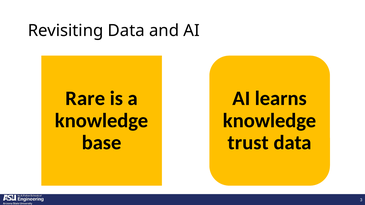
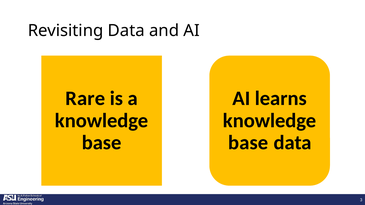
trust: trust -> base (248, 143)
